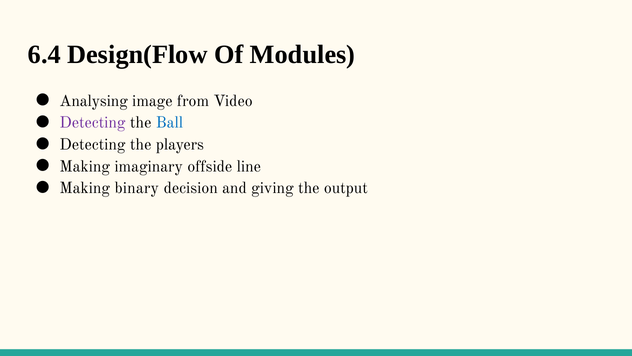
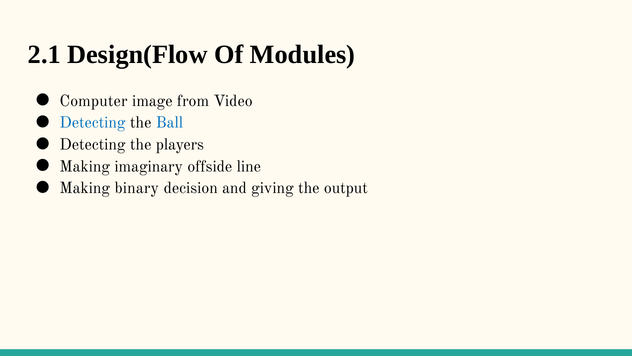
6.4: 6.4 -> 2.1 (44, 55)
Analysing: Analysing -> Computer (93, 101)
Detecting colour: purple -> blue (92, 123)
